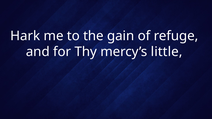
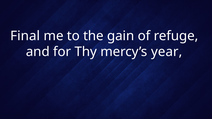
Hark: Hark -> Final (25, 36)
little: little -> year (167, 52)
